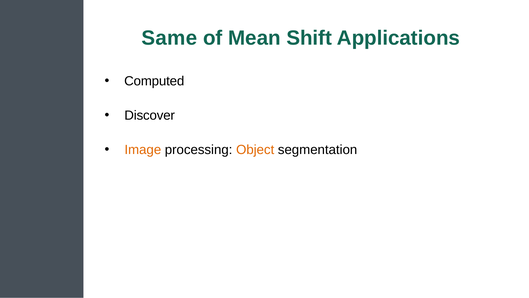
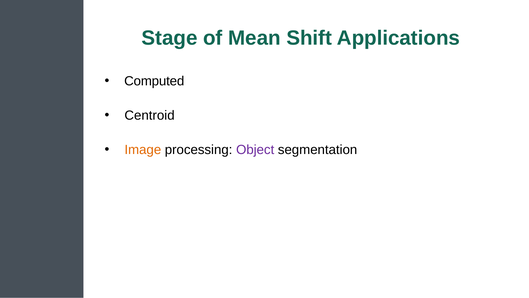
Same: Same -> Stage (169, 38)
Discover: Discover -> Centroid (150, 115)
Object colour: orange -> purple (255, 150)
